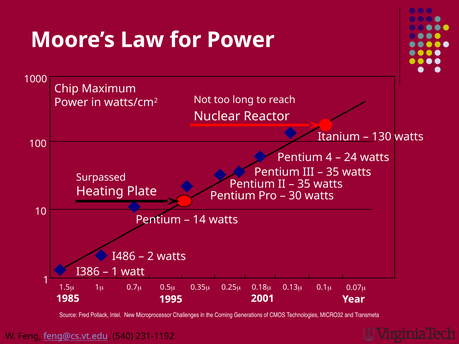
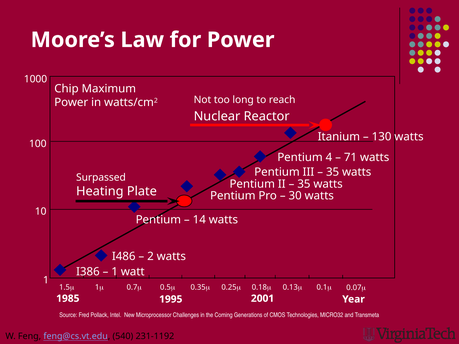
24: 24 -> 71 (350, 158)
